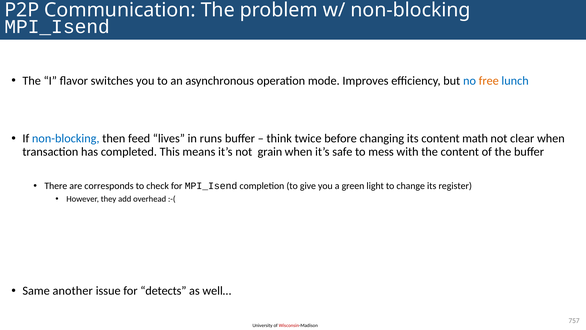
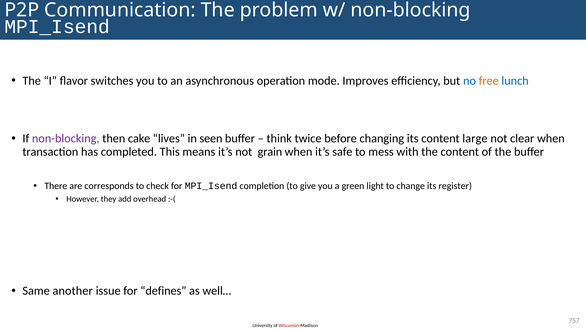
non-blocking colour: blue -> purple (66, 138)
feed: feed -> cake (139, 138)
runs: runs -> seen (211, 138)
math: math -> large (475, 138)
detects: detects -> defines (163, 291)
